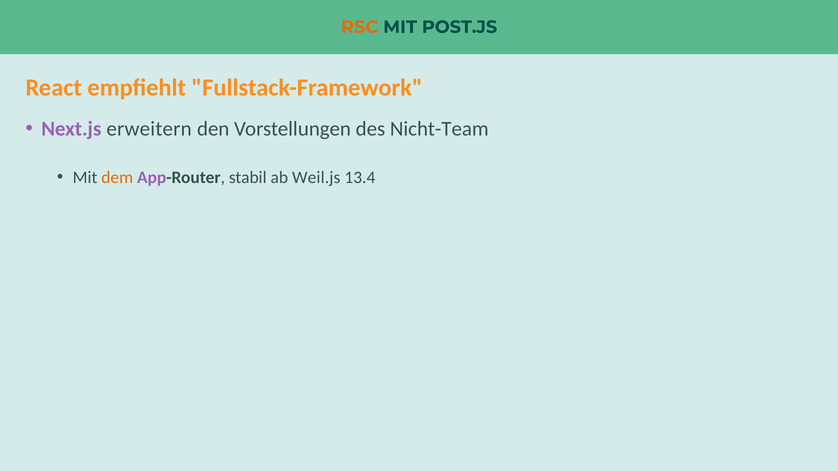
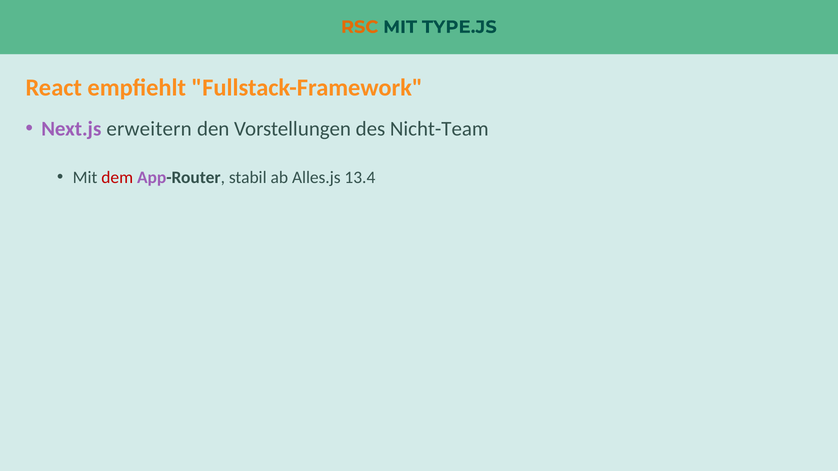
POST.JS: POST.JS -> TYPE.JS (459, 27)
dem colour: orange -> red (117, 178)
Weil.js: Weil.js -> Alles.js (316, 178)
